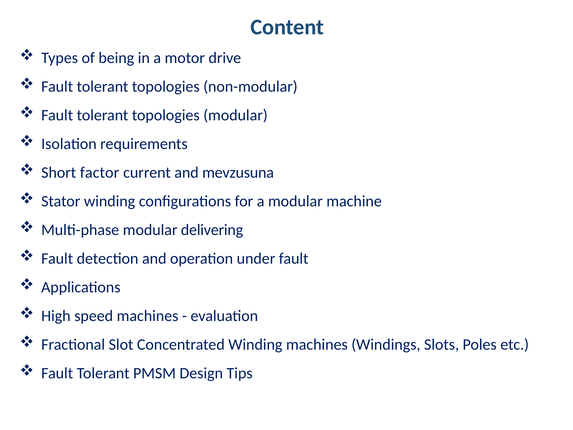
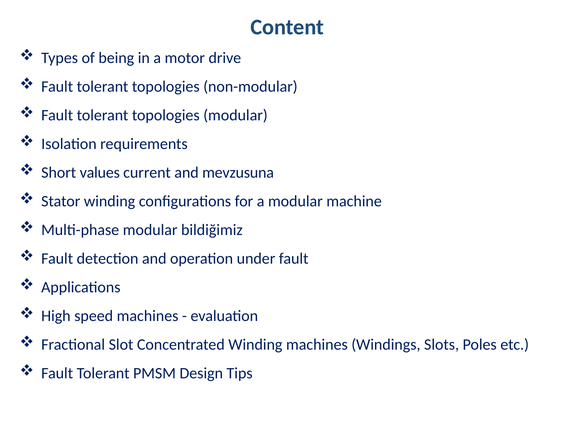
factor: factor -> values (100, 172)
delivering: delivering -> bildiğimiz (212, 230)
